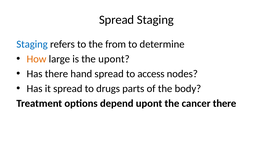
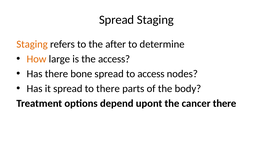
Staging colour: blue -> orange (32, 44)
from: from -> after (116, 44)
the upont: upont -> access (114, 59)
hand: hand -> bone (81, 74)
to drugs: drugs -> there (108, 89)
